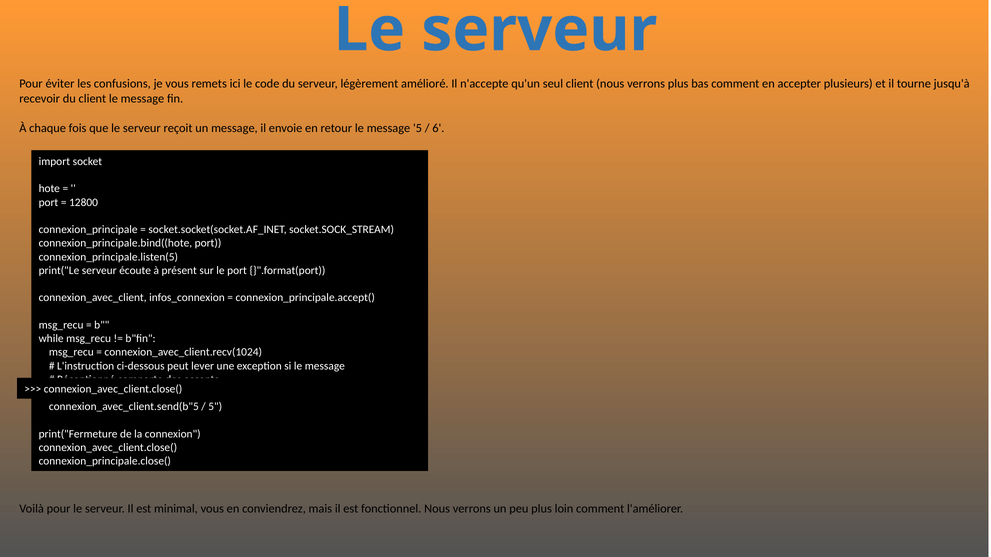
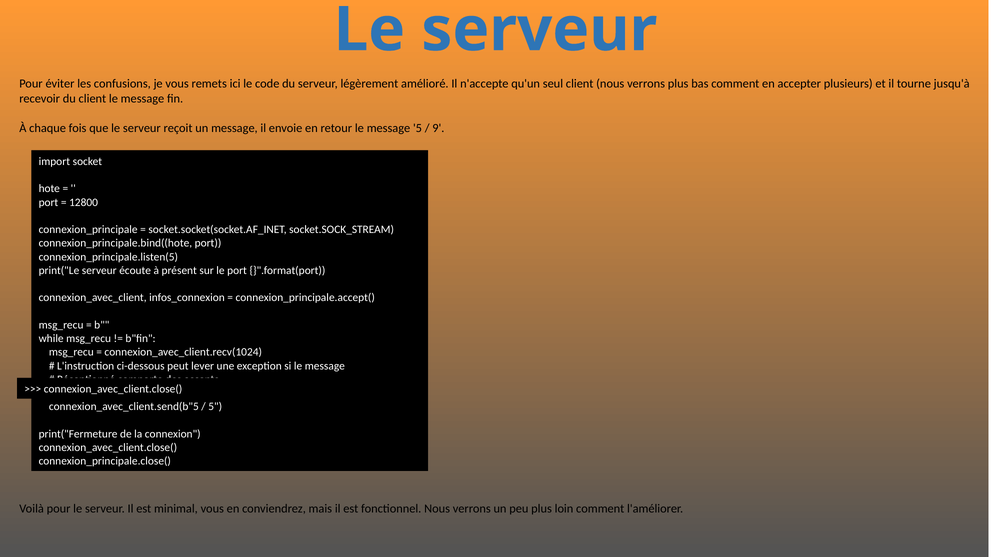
6: 6 -> 9 (438, 128)
